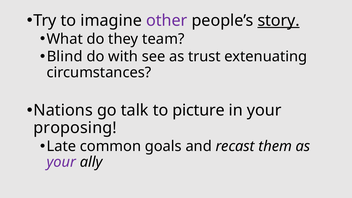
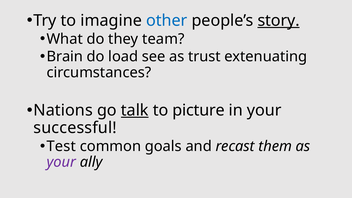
other colour: purple -> blue (167, 20)
Blind: Blind -> Brain (65, 57)
with: with -> load (123, 57)
talk underline: none -> present (135, 110)
proposing: proposing -> successful (75, 128)
Late: Late -> Test (61, 146)
